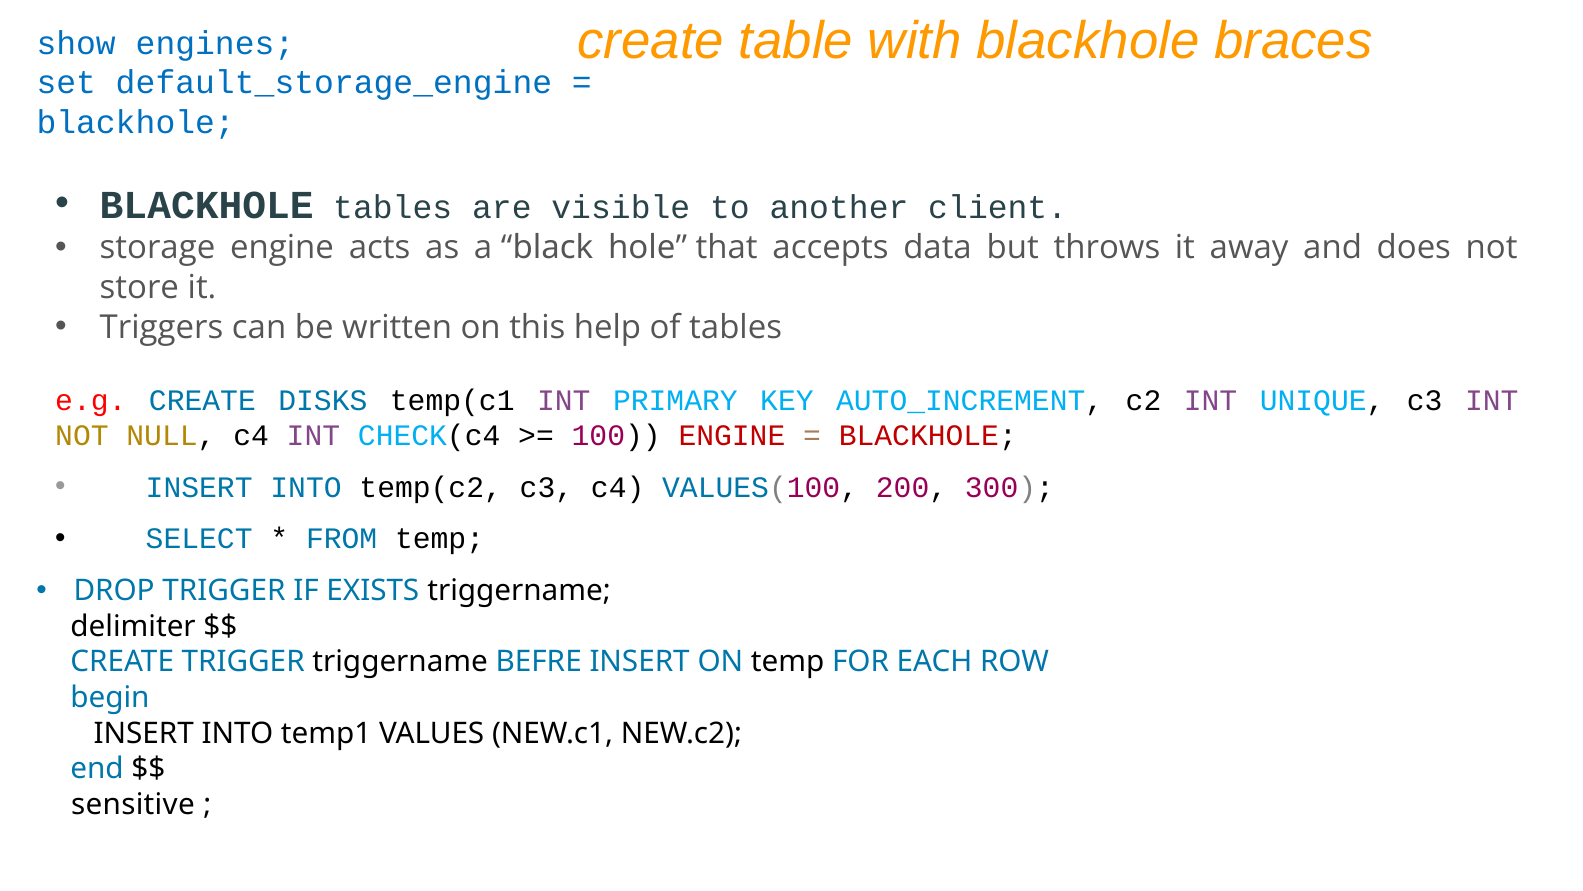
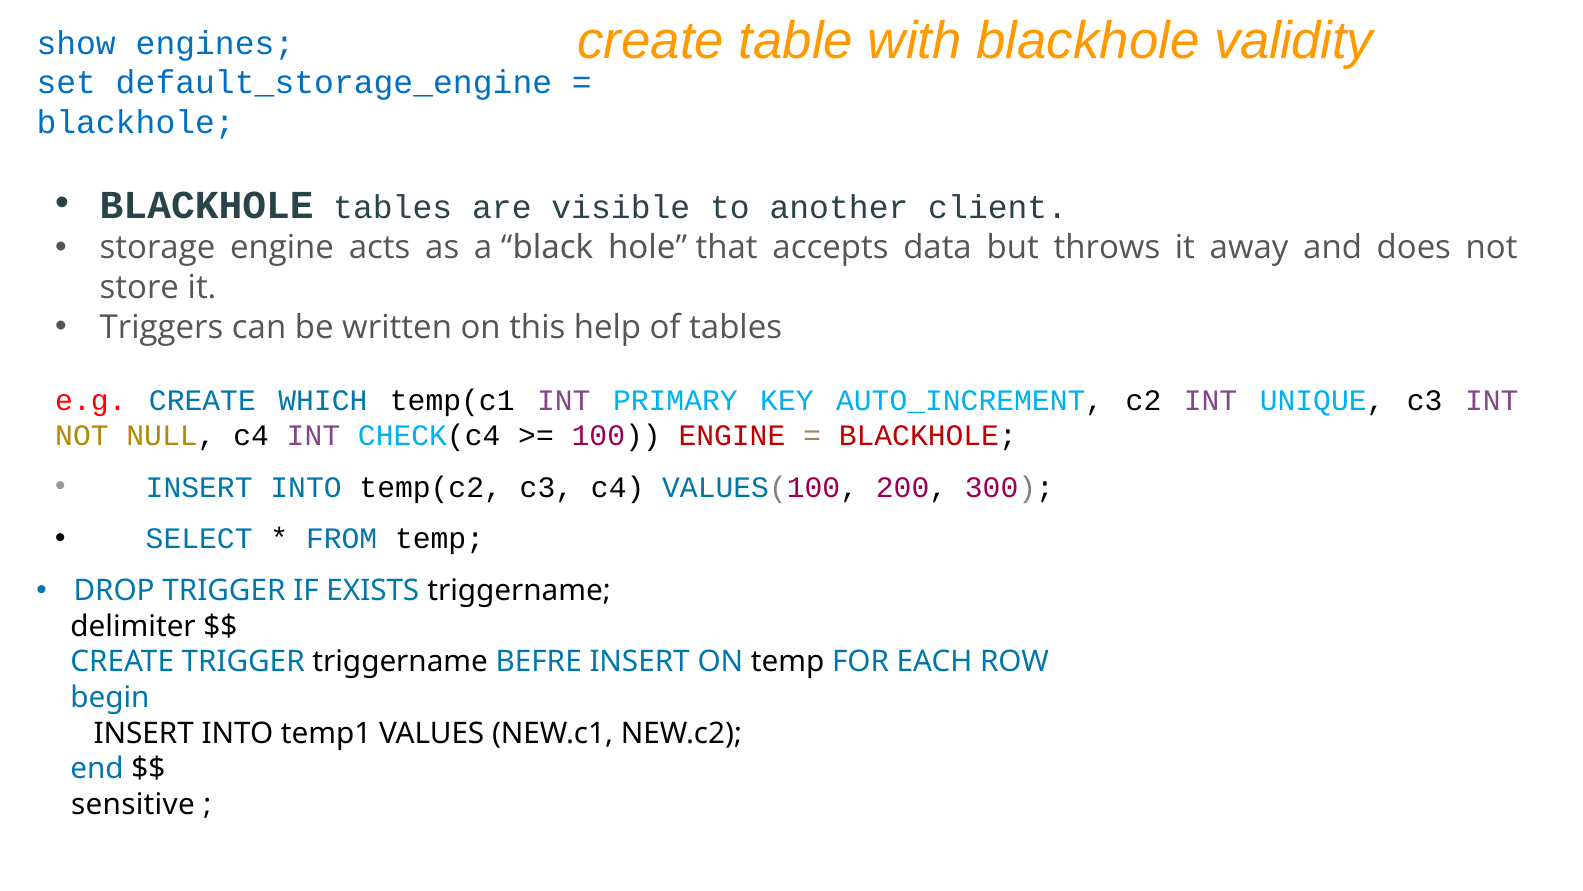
braces: braces -> validity (1293, 41)
DISKS: DISKS -> WHICH (323, 400)
